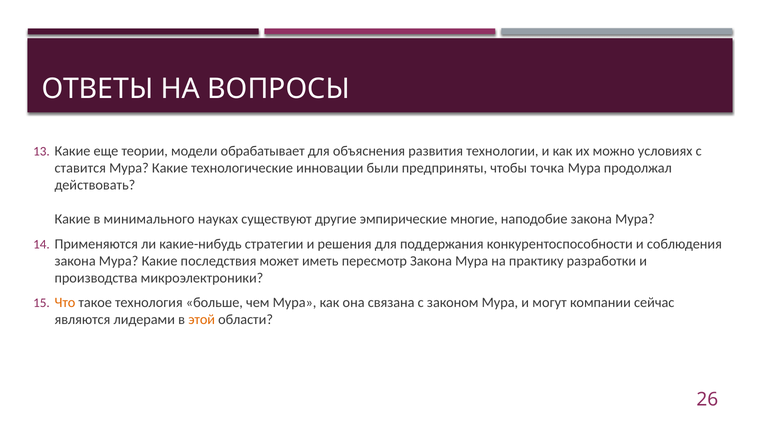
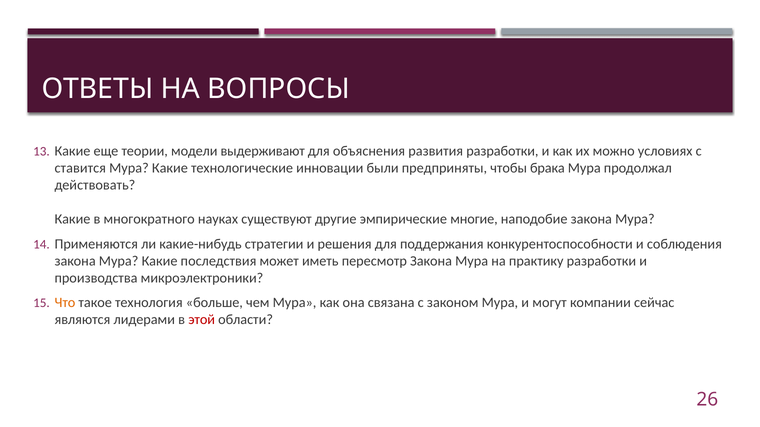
обрабатывает: обрабатывает -> выдерживают (263, 151)
развития технологии: технологии -> разработки (502, 151)
точка: точка -> брака (547, 168)
минимального: минимального -> многократного (149, 219)
этой colour: orange -> red (202, 320)
